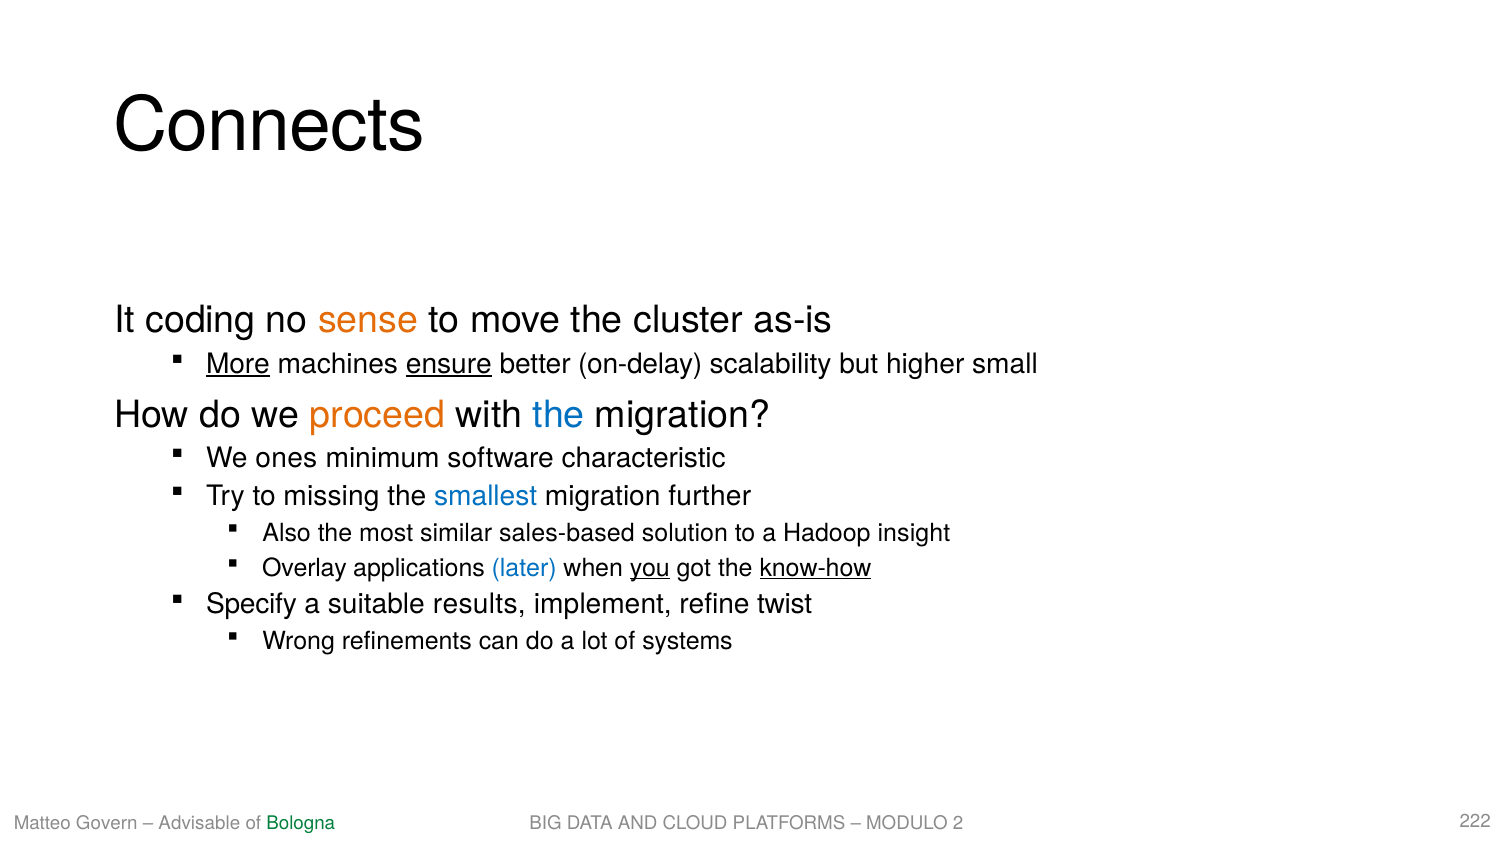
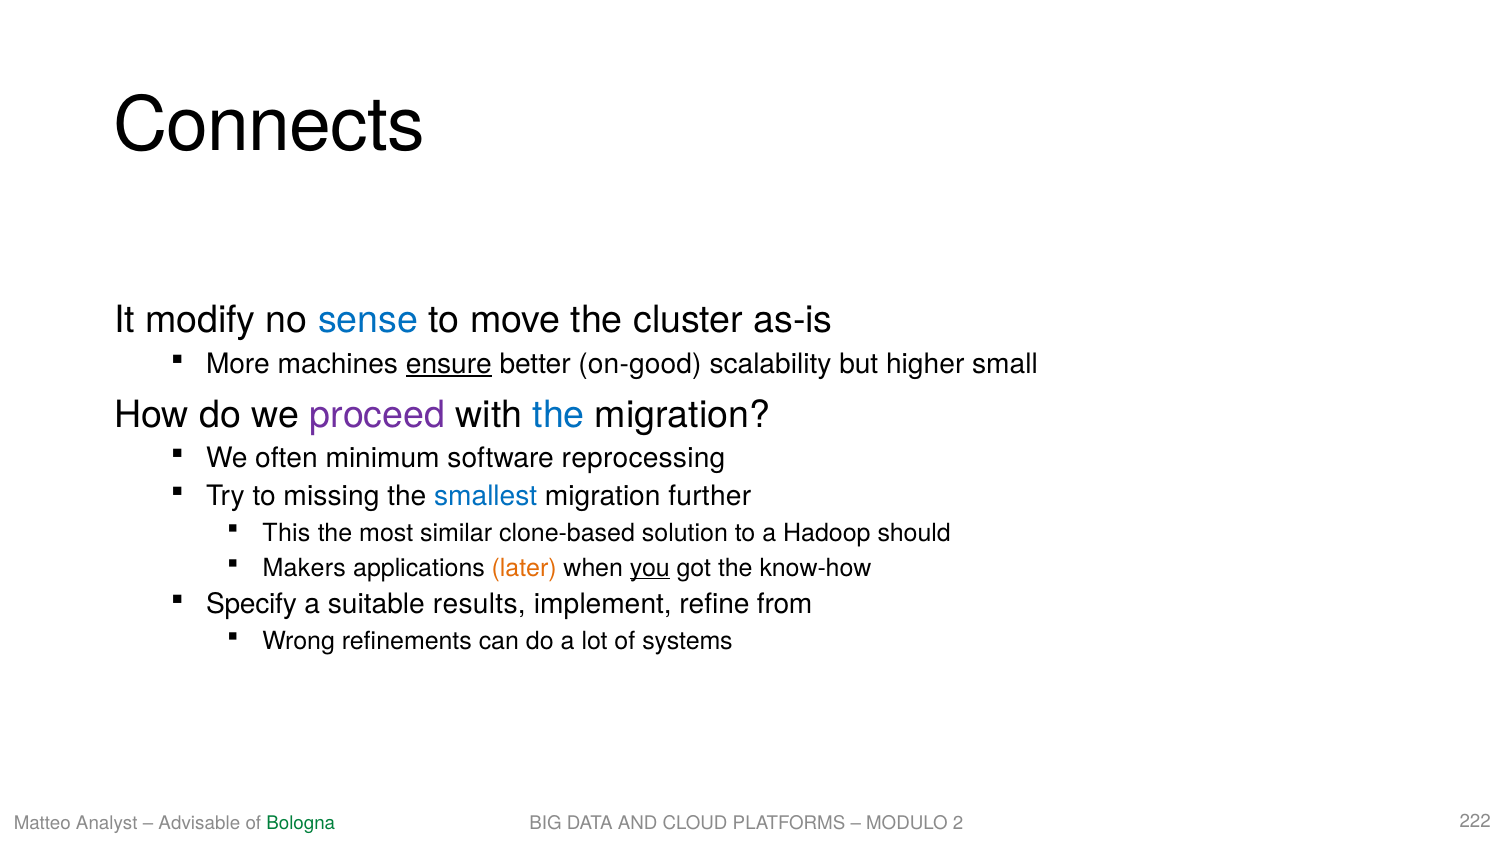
coding: coding -> modify (201, 321)
sense colour: orange -> blue (368, 321)
More underline: present -> none (238, 364)
on-delay: on-delay -> on-good (640, 364)
proceed colour: orange -> purple (378, 415)
ones: ones -> often (286, 458)
characteristic: characteristic -> reprocessing (643, 458)
Also: Also -> This (286, 533)
sales-based: sales-based -> clone-based (567, 533)
insight: insight -> should (914, 533)
Overlay: Overlay -> Makers (304, 568)
later colour: blue -> orange (524, 568)
know-how underline: present -> none (815, 568)
twist: twist -> from (785, 604)
Govern: Govern -> Analyst (107, 824)
